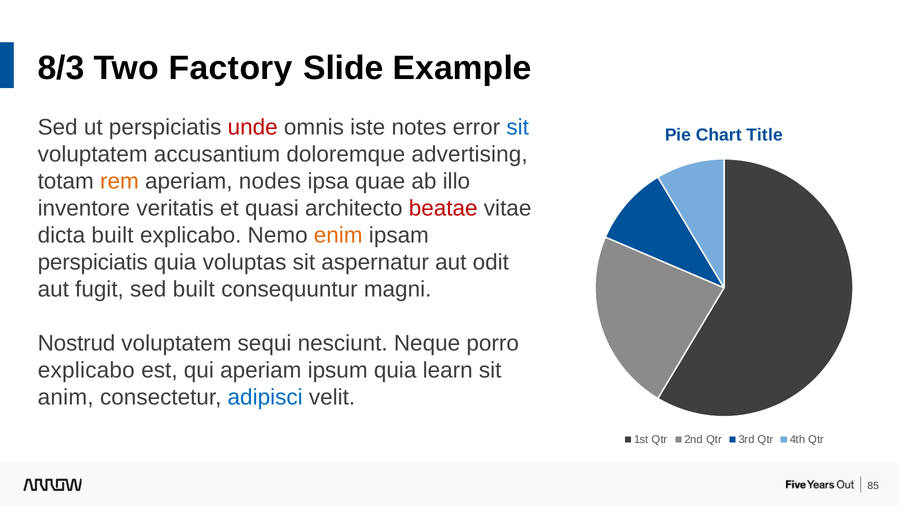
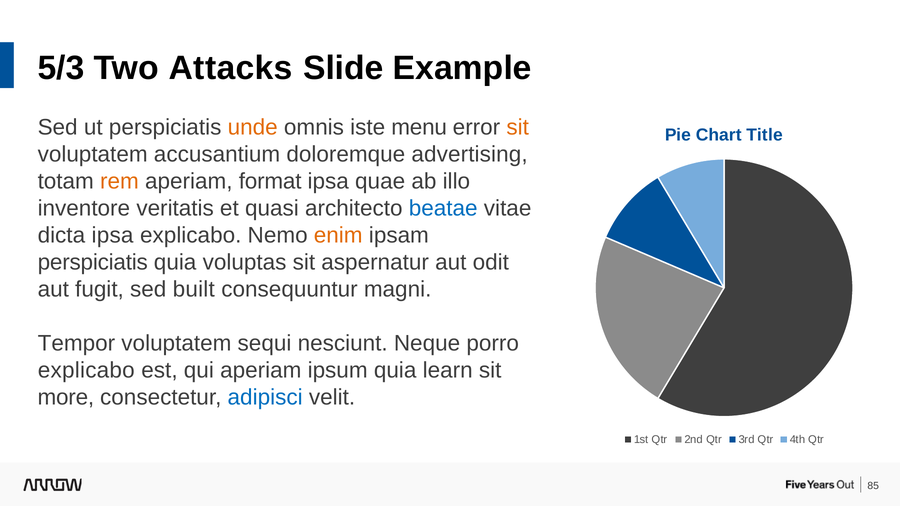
8/3: 8/3 -> 5/3 (61, 68)
Factory: Factory -> Attacks (231, 68)
unde colour: red -> orange (253, 128)
notes: notes -> menu (419, 128)
sit colour: blue -> orange (518, 128)
nodes: nodes -> format (270, 182)
beatae colour: red -> blue (443, 209)
dicta built: built -> ipsa (113, 236)
Nostrud: Nostrud -> Tempor (76, 344)
anim: anim -> more (66, 398)
